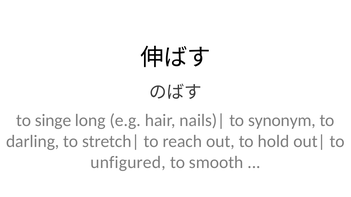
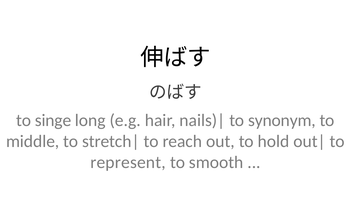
darling: darling -> middle (33, 142)
unfigured: unfigured -> represent (128, 163)
